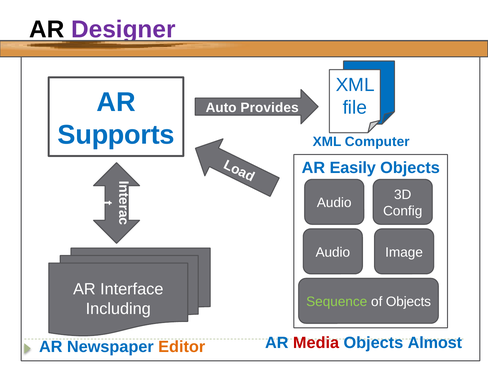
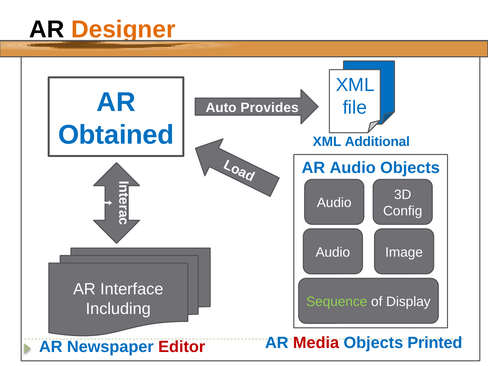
Designer colour: purple -> orange (123, 29)
Supports: Supports -> Obtained (116, 135)
Computer: Computer -> Additional (377, 142)
AR Easily: Easily -> Audio (353, 168)
of Objects: Objects -> Display (408, 302)
Editor colour: orange -> red (182, 347)
Almost: Almost -> Printed (435, 343)
